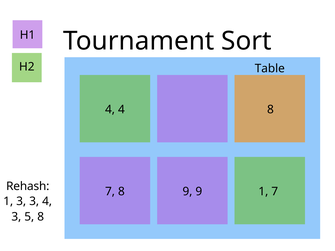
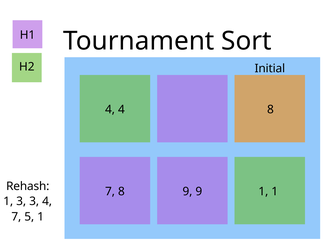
Table: Table -> Initial (270, 69)
1 7: 7 -> 1 (275, 192)
3: 3 -> 7 (16, 217)
5 8: 8 -> 1 (41, 217)
